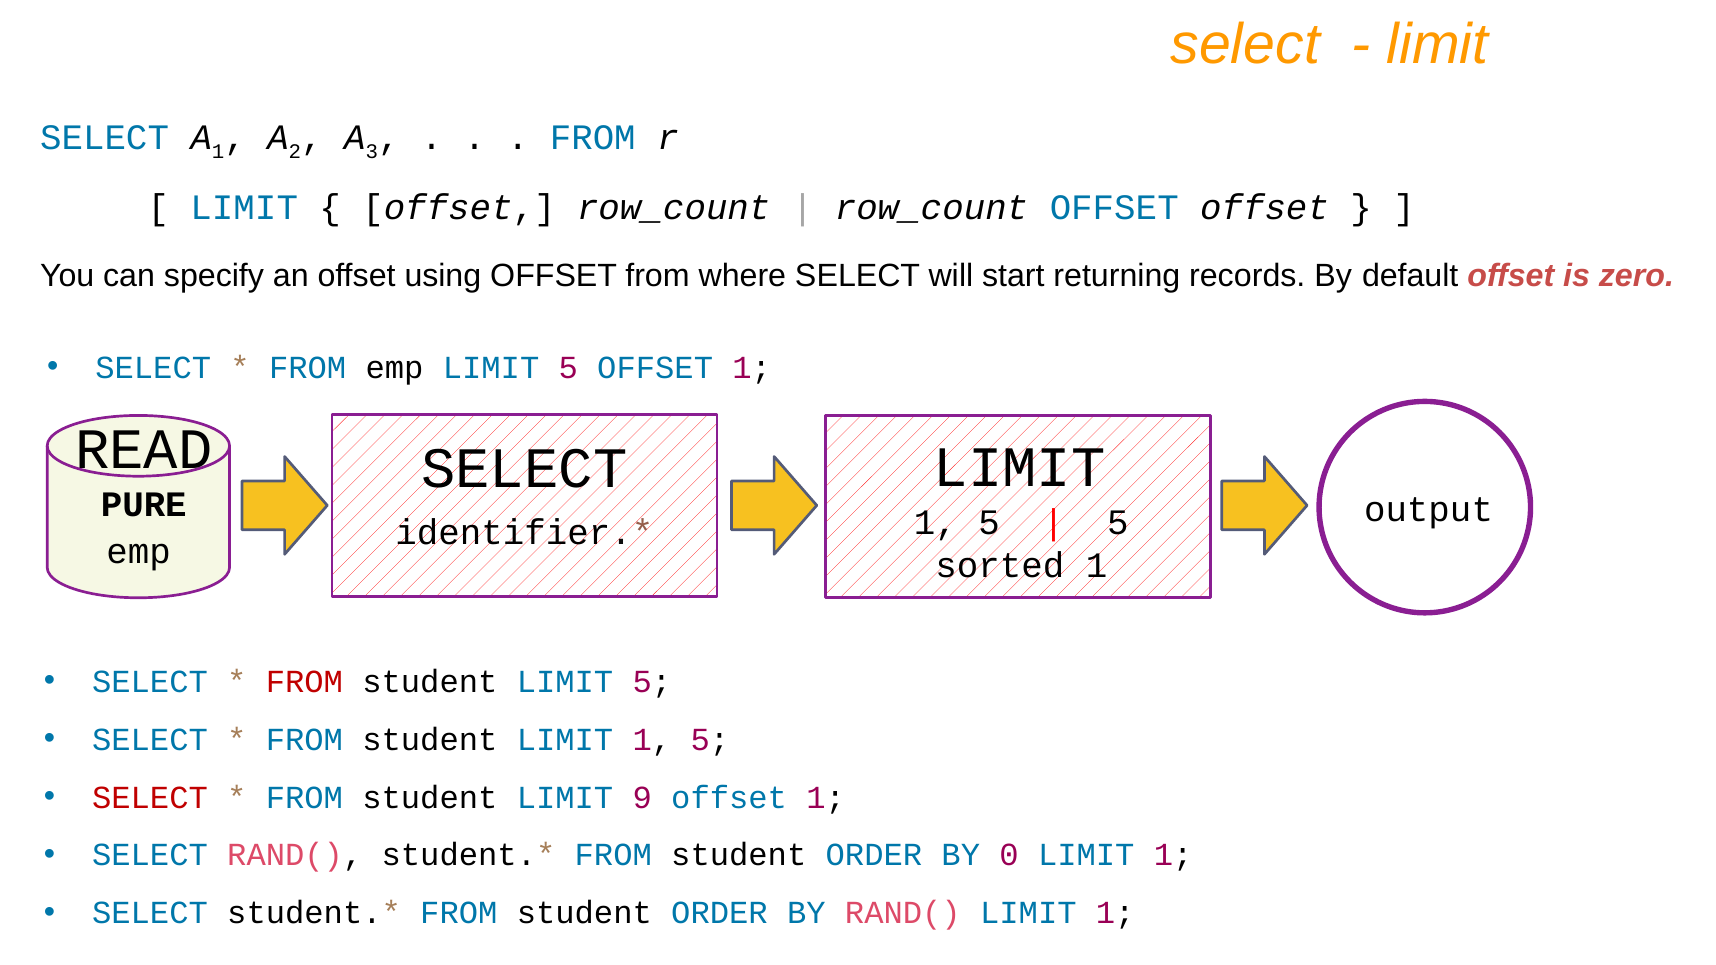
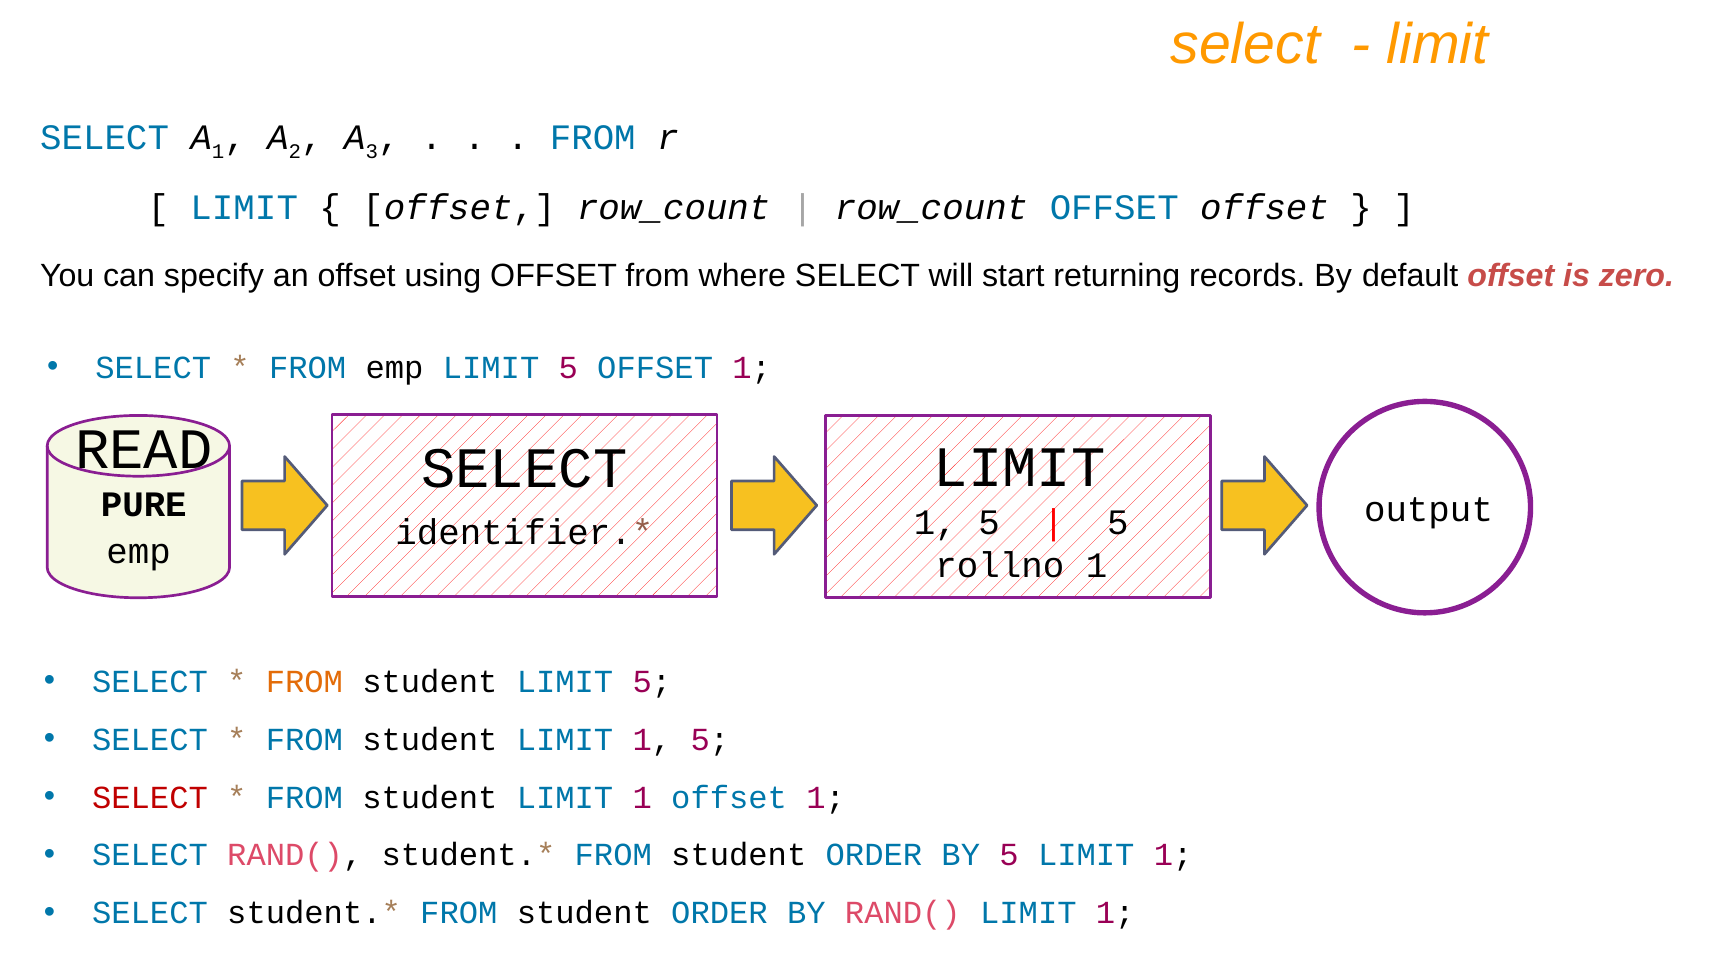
sorted: sorted -> rollno (1000, 566)
FROM colour: red -> orange (304, 682)
9: 9 -> 1 (642, 798)
BY 0: 0 -> 5 (1009, 856)
